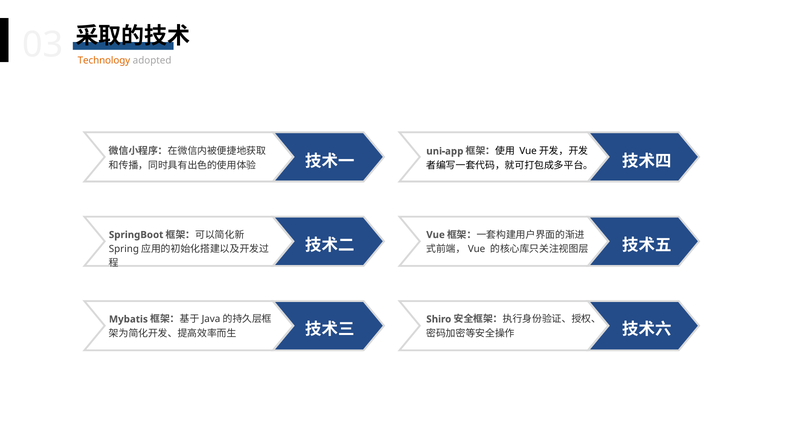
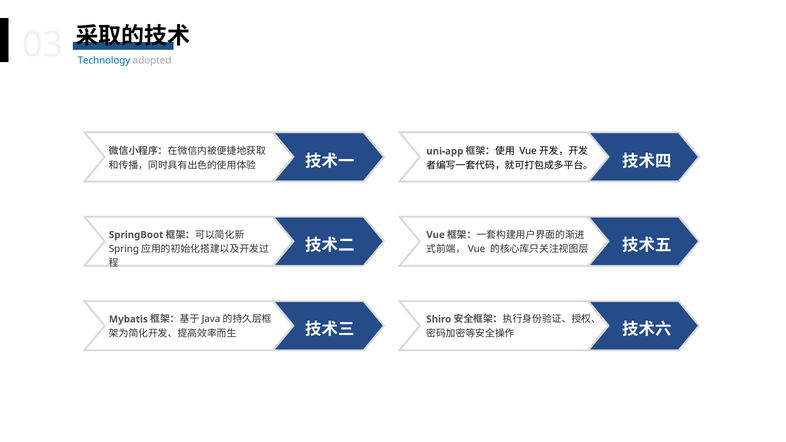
Technology colour: orange -> blue (104, 60)
